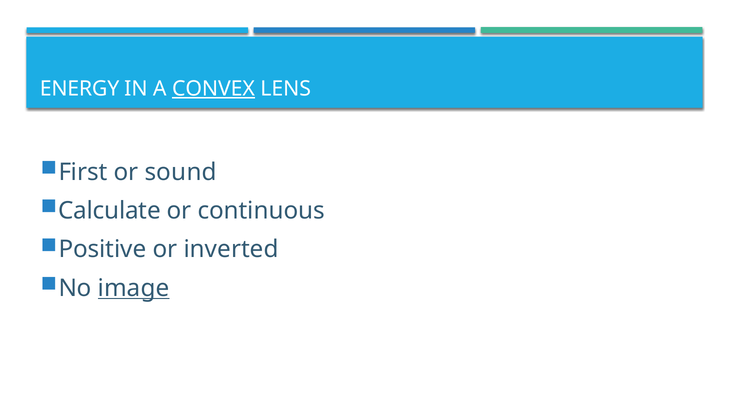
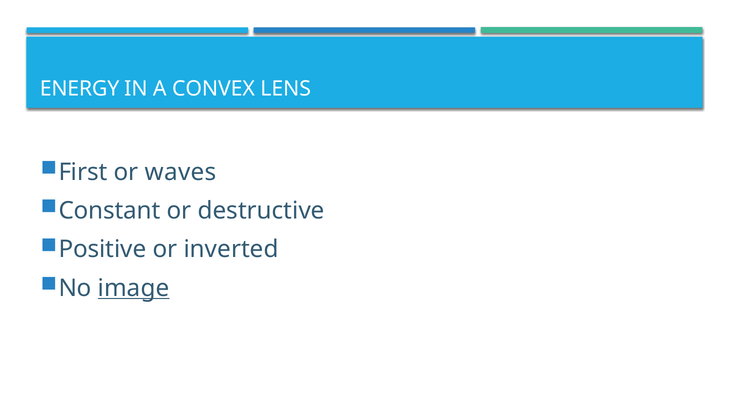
CONVEX underline: present -> none (214, 89)
sound: sound -> waves (181, 172)
Calculate: Calculate -> Constant (109, 211)
continuous: continuous -> destructive (261, 211)
